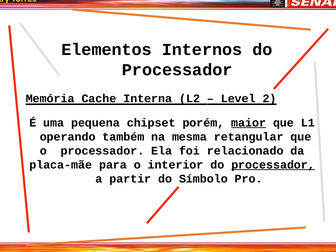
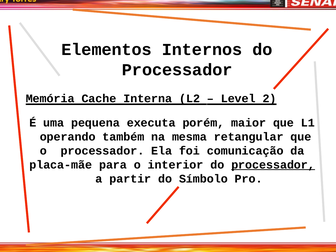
chipset: chipset -> executa (151, 123)
maior underline: present -> none (249, 123)
relacionado: relacionado -> comunicação (245, 151)
